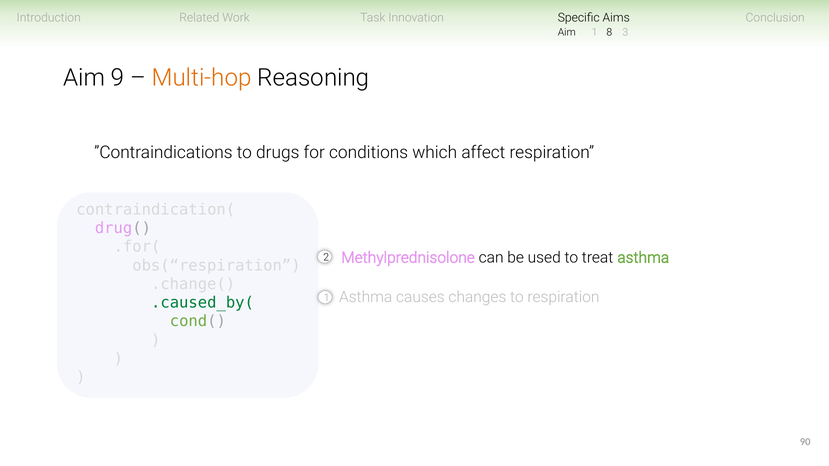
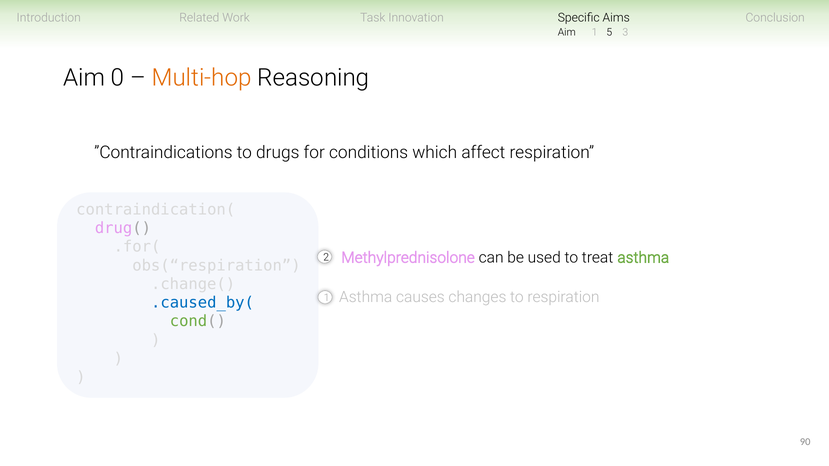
8: 8 -> 5 (609, 32)
9: 9 -> 0 (118, 78)
.caused_by( colour: green -> blue (202, 303)
